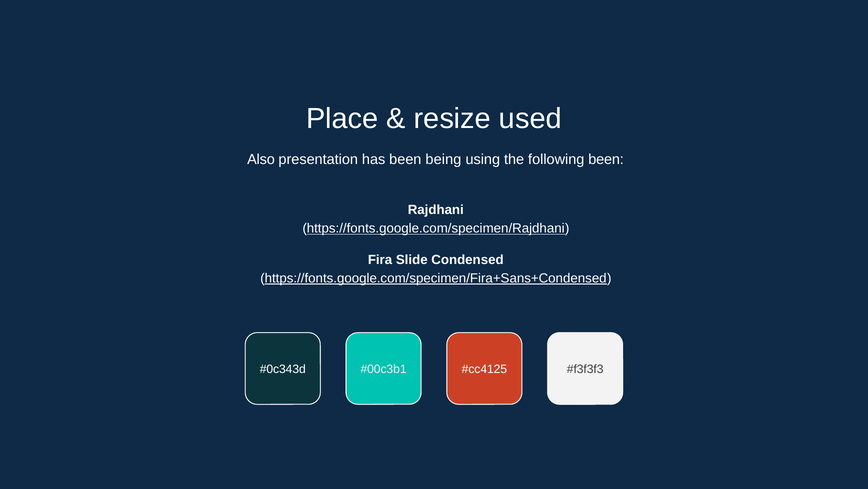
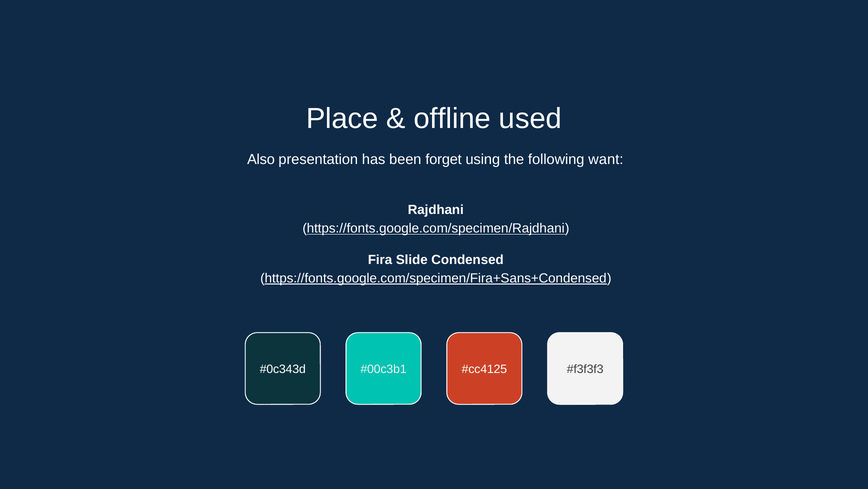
resize: resize -> offline (452, 119)
being: being -> forget (444, 159)
following been: been -> want (606, 159)
